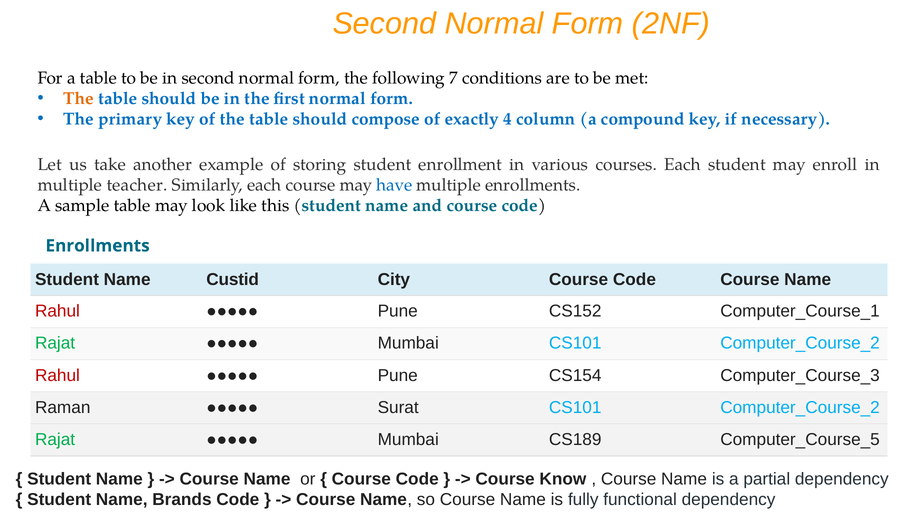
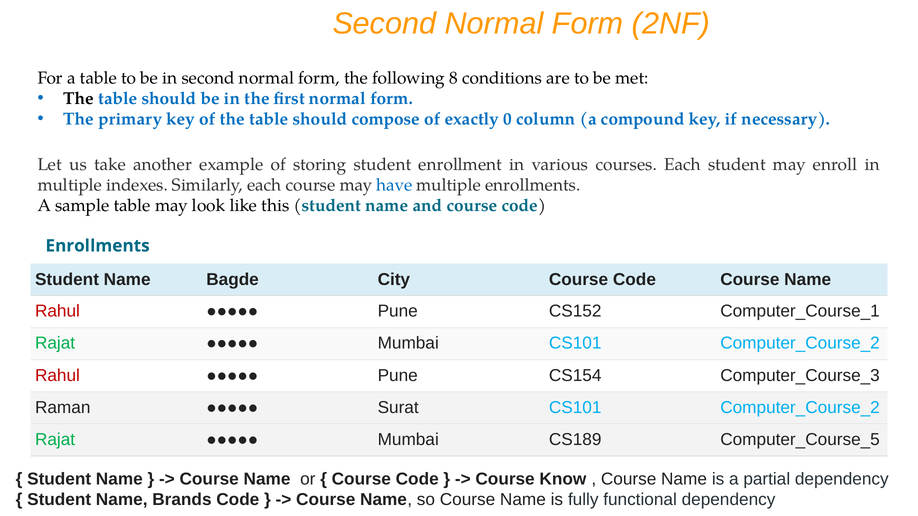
7: 7 -> 8 (454, 78)
The colour: orange -> black (79, 99)
4: 4 -> 0 (508, 119)
teacher: teacher -> indexes (137, 185)
Custid: Custid -> Bagde (233, 280)
